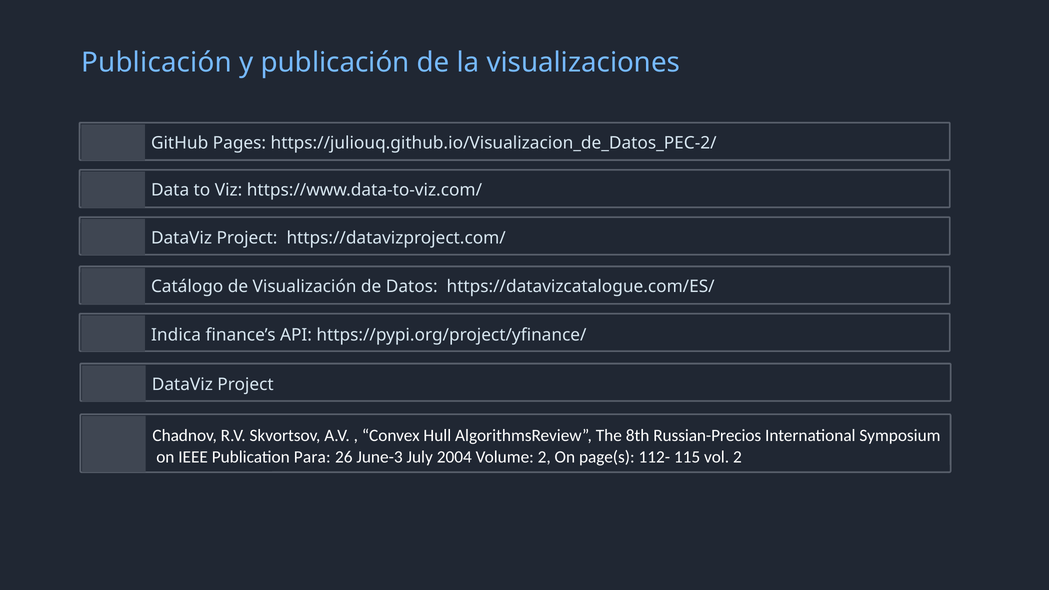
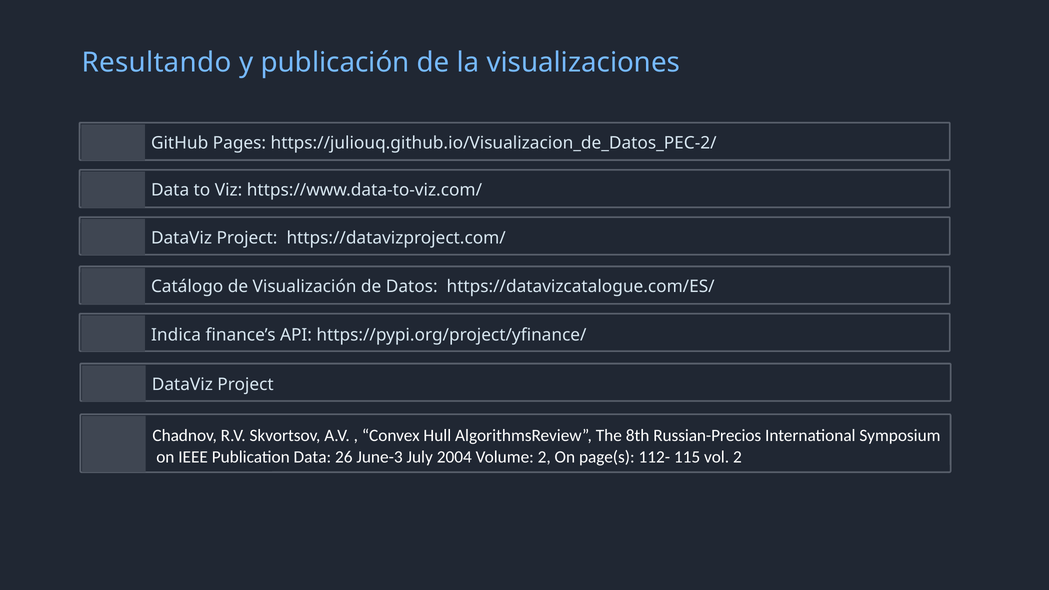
Publicación: Publicación -> Resultando (157, 62)
Publication Para: Para -> Data (312, 457)
